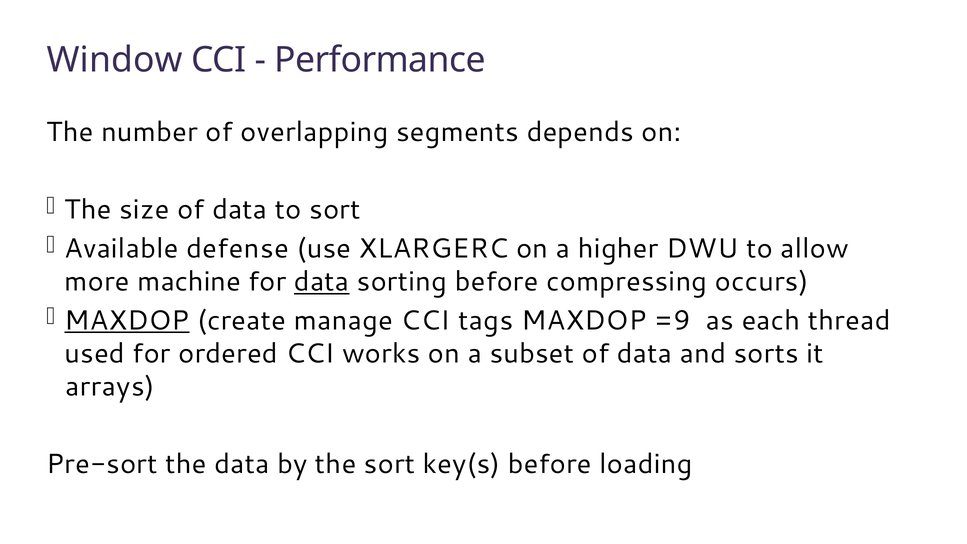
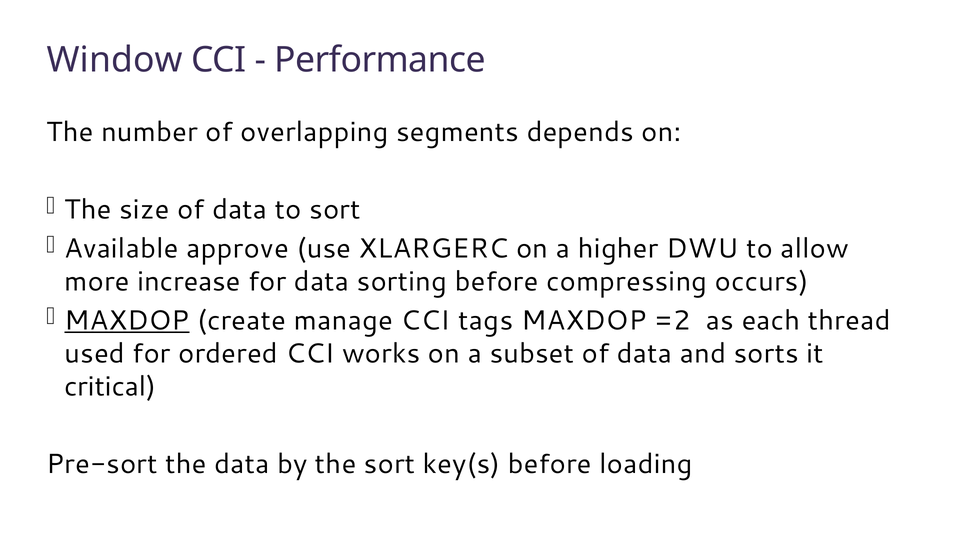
defense: defense -> approve (237, 249)
machine: machine -> increase (189, 282)
data underline: present -> none (322, 282)
=9: =9 -> =2 (672, 320)
arrays: arrays -> critical (110, 387)
